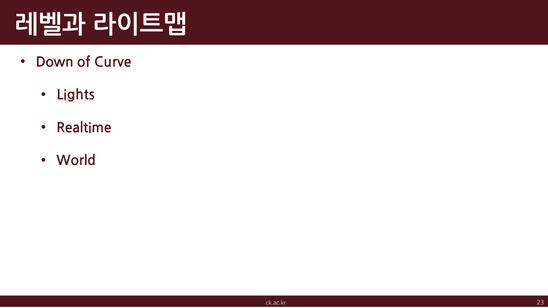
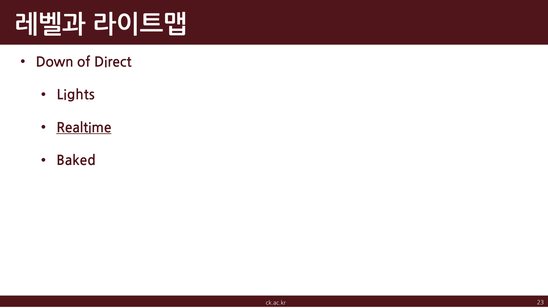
Curve: Curve -> Direct (113, 62)
Realtime underline: none -> present (84, 128)
World: World -> Baked (76, 161)
